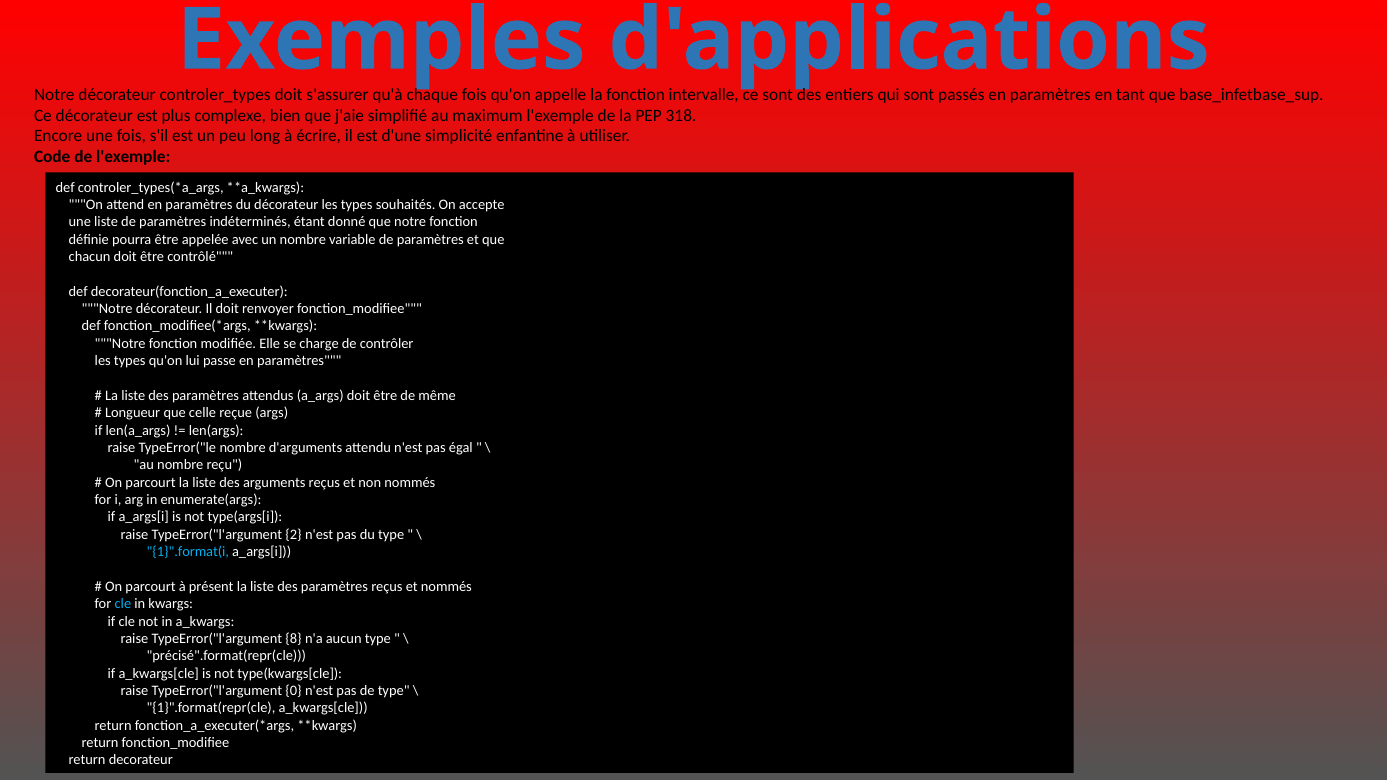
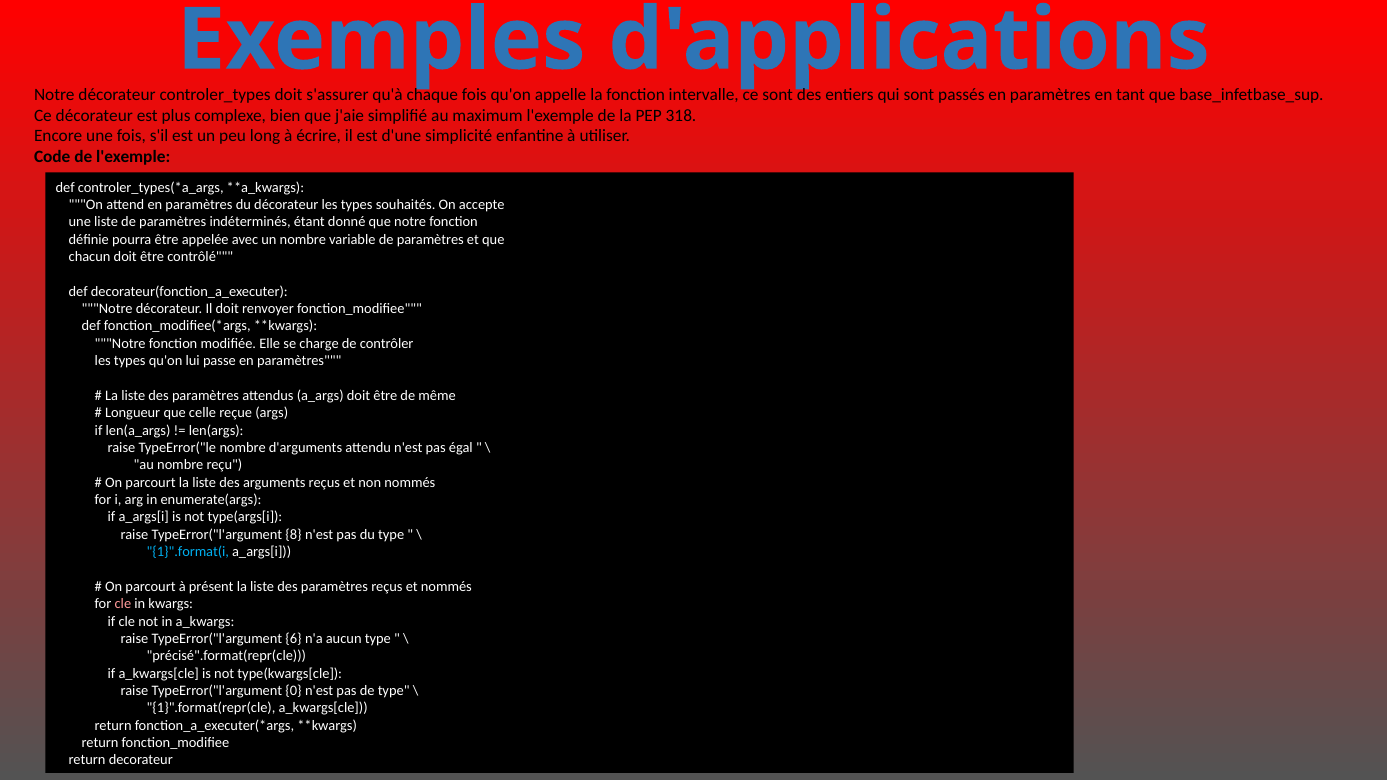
2: 2 -> 8 (294, 535)
cle colour: light blue -> pink (123, 604)
8: 8 -> 6 (294, 639)
